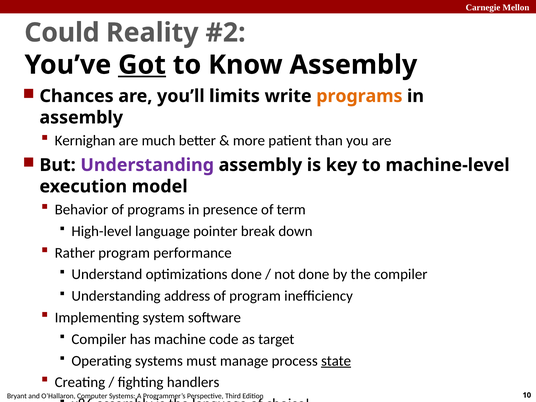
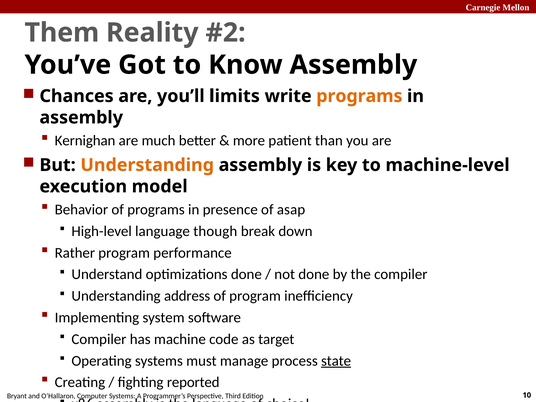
Could: Could -> Them (62, 33)
Got underline: present -> none (142, 65)
Understanding colour: purple -> orange (147, 165)
term: term -> asap (291, 210)
pointer: pointer -> though (215, 231)
handlers: handlers -> reported (193, 382)
